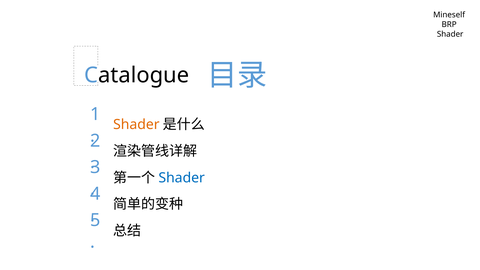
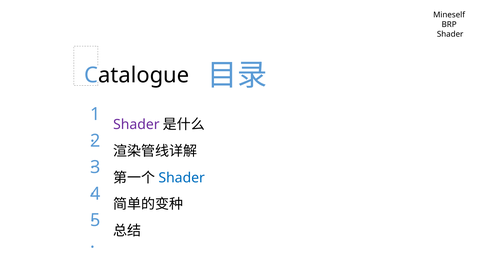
Shader colour: orange -> purple (136, 125)
